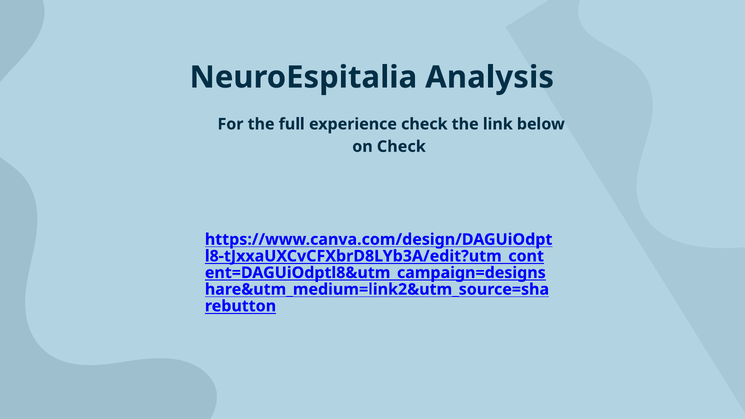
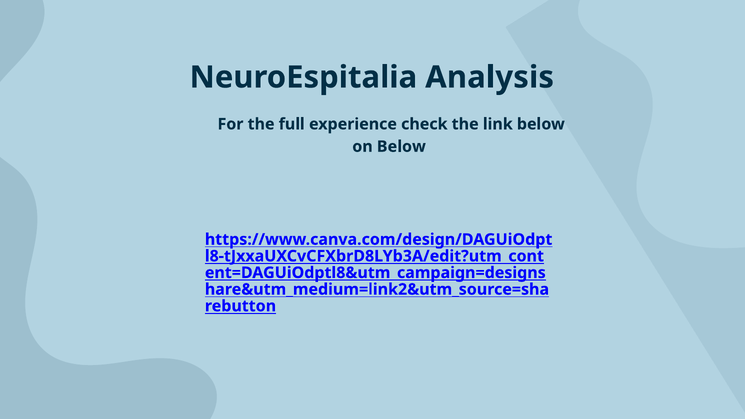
on Check: Check -> Below (401, 147)
